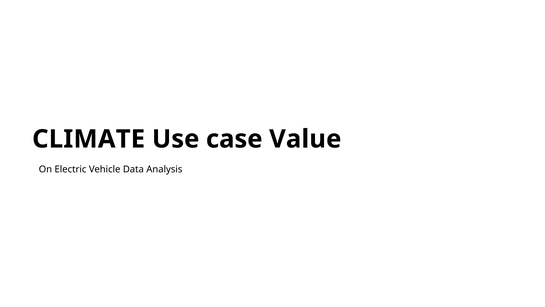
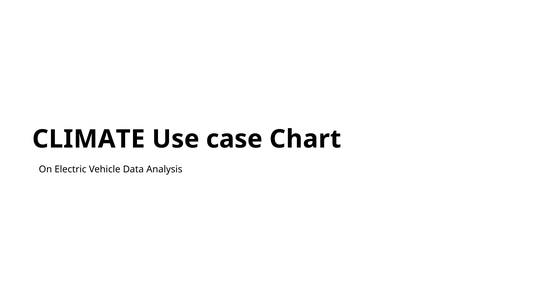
Value: Value -> Chart (305, 139)
